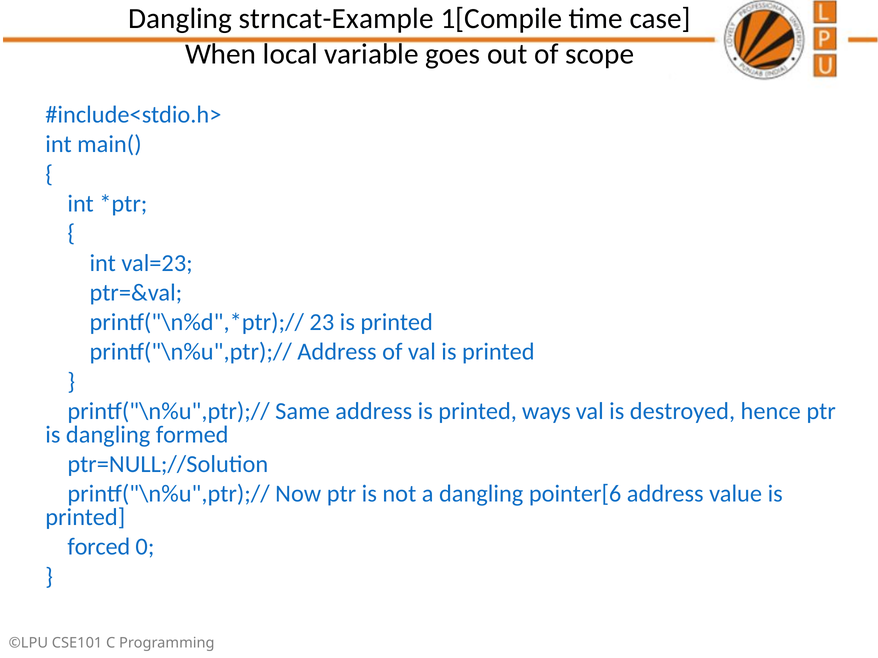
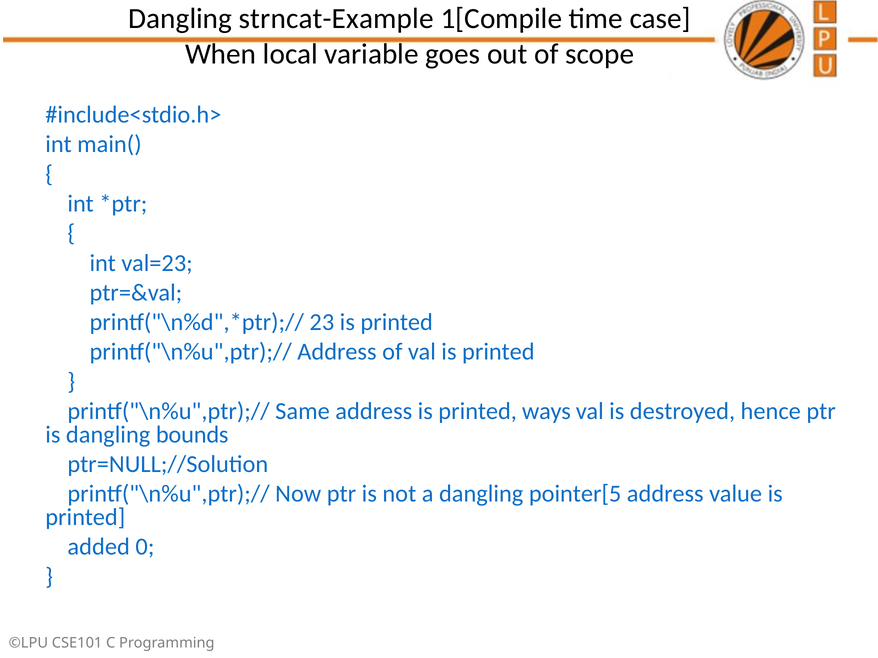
formed: formed -> bounds (192, 435)
pointer[6: pointer[6 -> pointer[5 (575, 494)
forced: forced -> added (99, 547)
